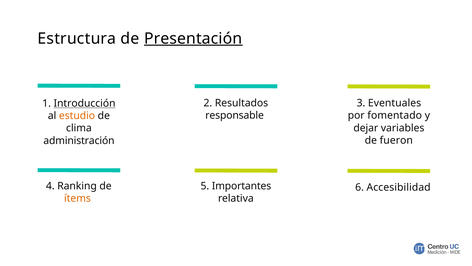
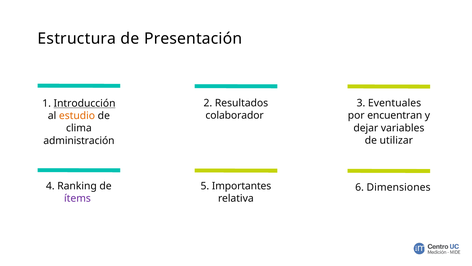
Presentación underline: present -> none (193, 38)
responsable: responsable -> colaborador (235, 115)
fomentado: fomentado -> encuentran (395, 115)
fueron: fueron -> utilizar (396, 140)
Accesibilidad: Accesibilidad -> Dimensiones (399, 187)
ítems colour: orange -> purple (77, 198)
